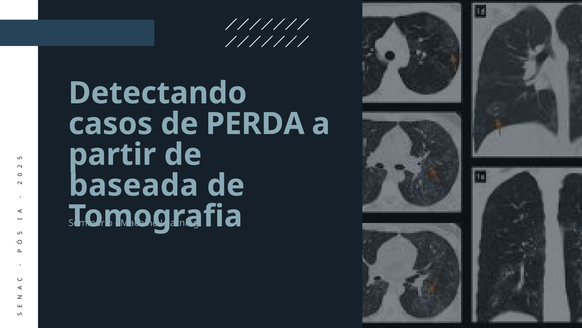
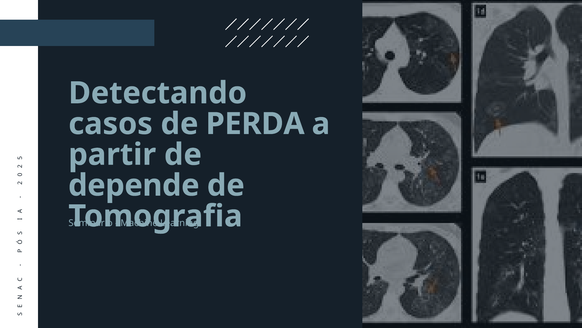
baseada: baseada -> depende (134, 185)
